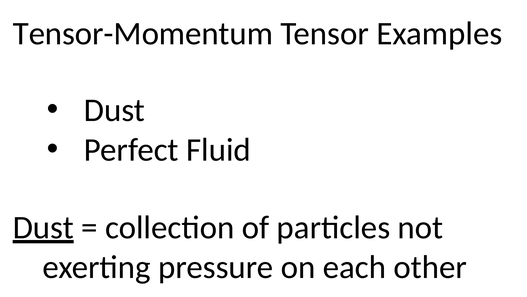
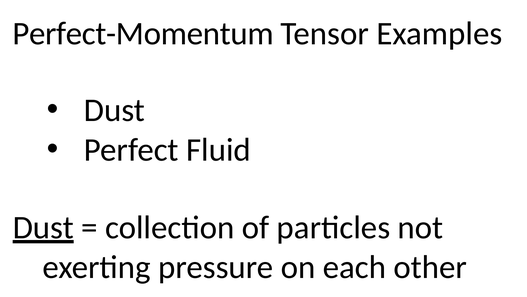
Tensor-Momentum: Tensor-Momentum -> Perfect-Momentum (143, 34)
